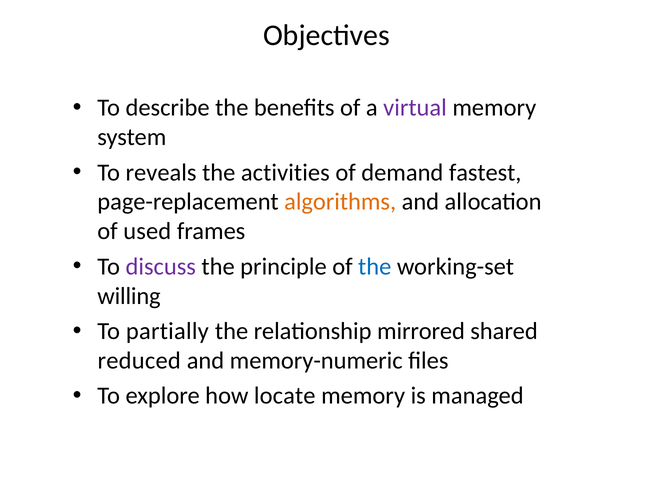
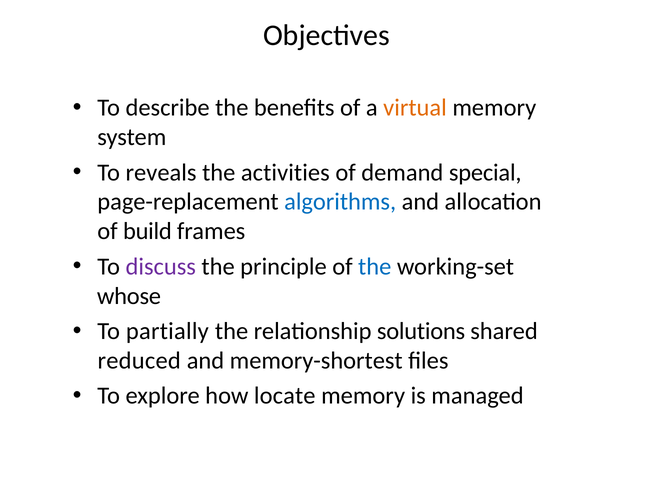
virtual colour: purple -> orange (415, 108)
fastest: fastest -> special (485, 172)
algorithms colour: orange -> blue (340, 202)
used: used -> build (147, 231)
willing: willing -> whose (129, 296)
mirrored: mirrored -> solutions (421, 331)
memory-numeric: memory-numeric -> memory-shortest (316, 360)
